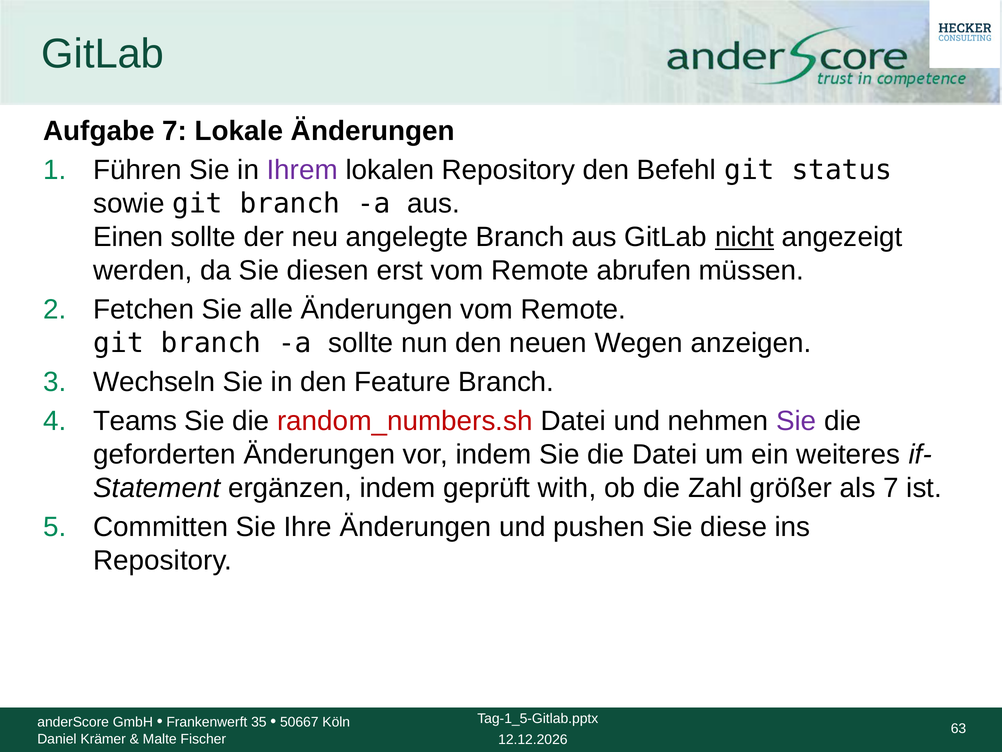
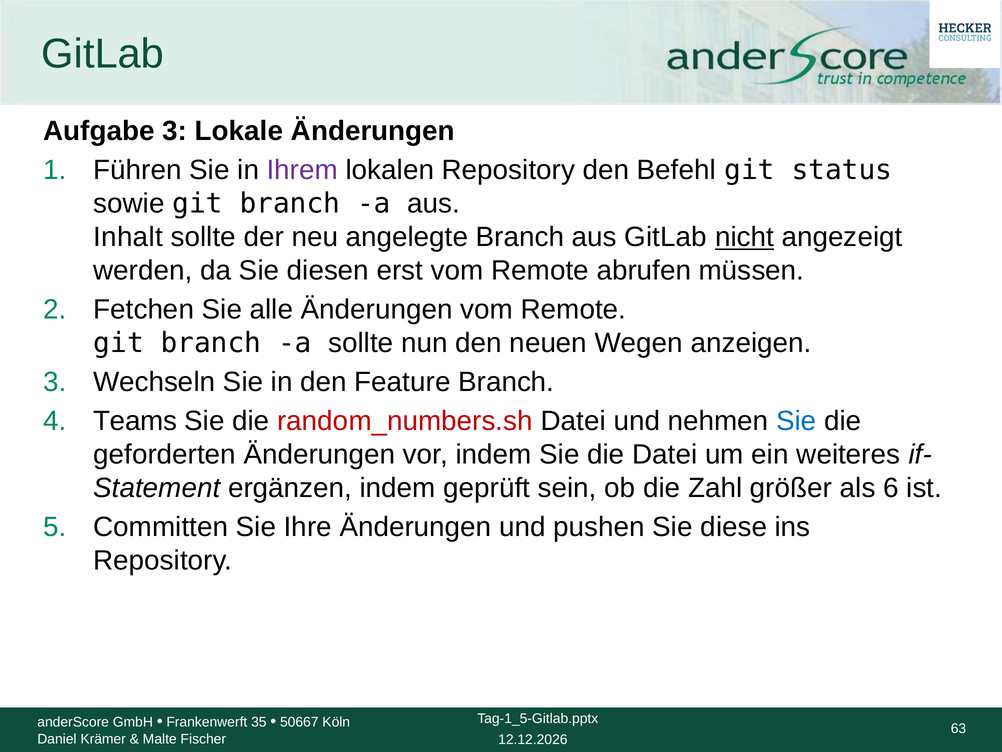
Aufgabe 7: 7 -> 3 (175, 131)
Einen: Einen -> Inhalt (128, 237)
Sie colour: purple -> blue (796, 421)
with: with -> sein (567, 488)
als 7: 7 -> 6 (891, 488)
